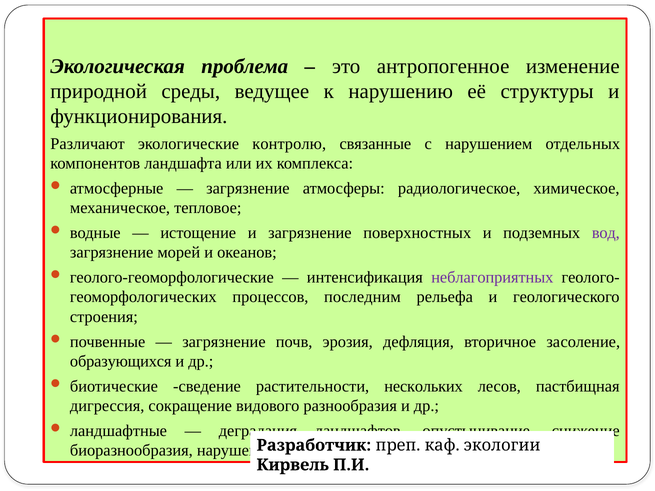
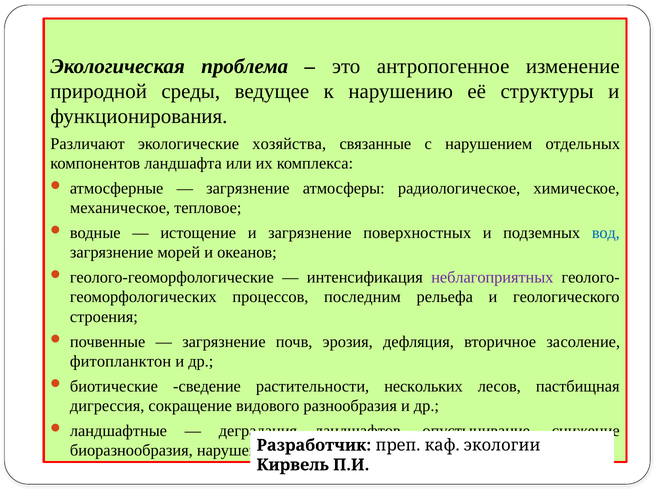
контролю: контролю -> хозяйства (289, 144)
вод colour: purple -> blue (606, 233)
образующихся: образующихся -> фитопланктон (121, 361)
